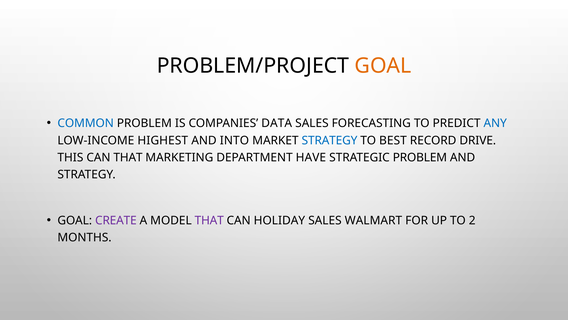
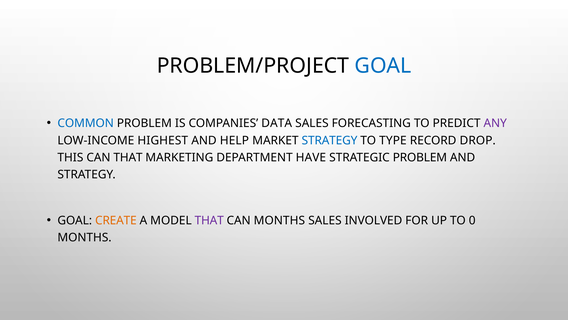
GOAL colour: orange -> blue (383, 66)
ANY colour: blue -> purple (495, 123)
INTO: INTO -> HELP (234, 140)
BEST: BEST -> TYPE (393, 140)
DRIVE: DRIVE -> DROP (478, 140)
CREATE colour: purple -> orange (116, 220)
CAN HOLIDAY: HOLIDAY -> MONTHS (279, 220)
WALMART: WALMART -> INVOLVED (373, 220)
2: 2 -> 0 (472, 220)
